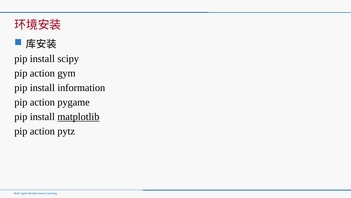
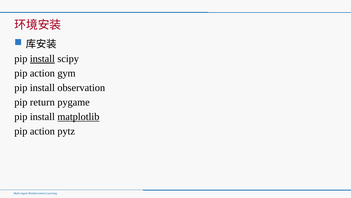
install underline: none -> present (42, 58)
information: information -> observation (81, 87)
action: action -> return (42, 102)
